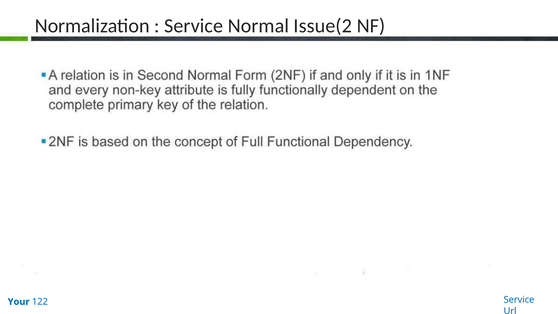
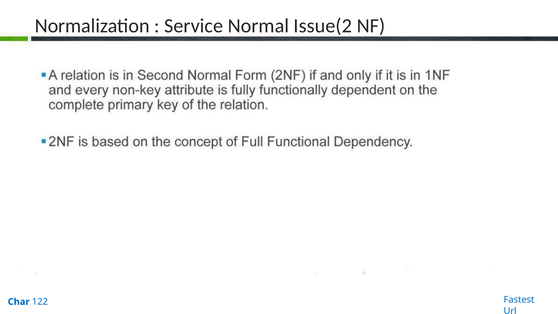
Service: Service -> Fastest (519, 300)
Your: Your -> Char (19, 302)
